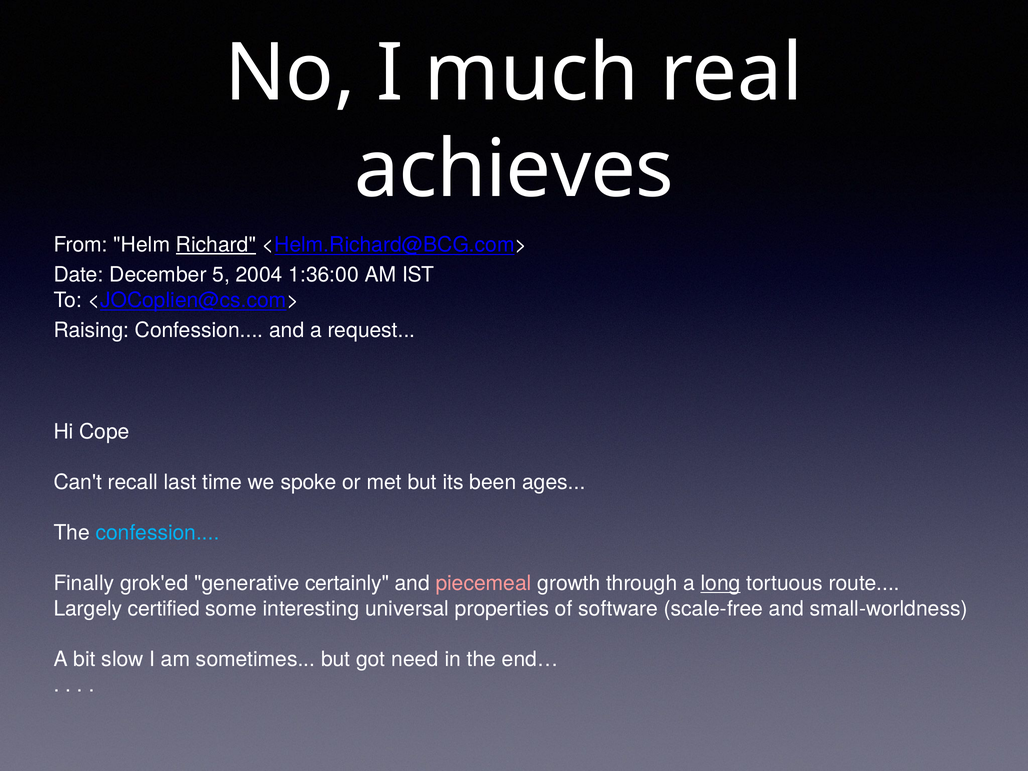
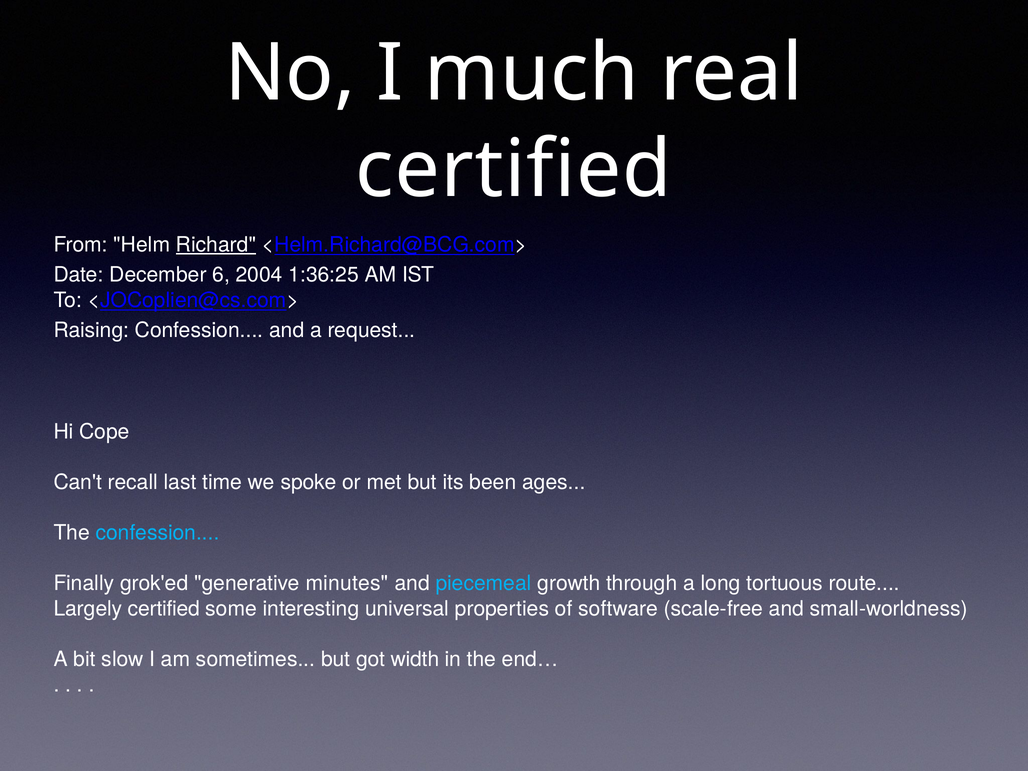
achieves: achieves -> certified (513, 170)
5: 5 -> 6 (221, 275)
1:36:00: 1:36:00 -> 1:36:25 (324, 275)
certainly: certainly -> minutes (347, 584)
piecemeal colour: pink -> light blue (484, 584)
long underline: present -> none (721, 584)
need: need -> width (415, 659)
